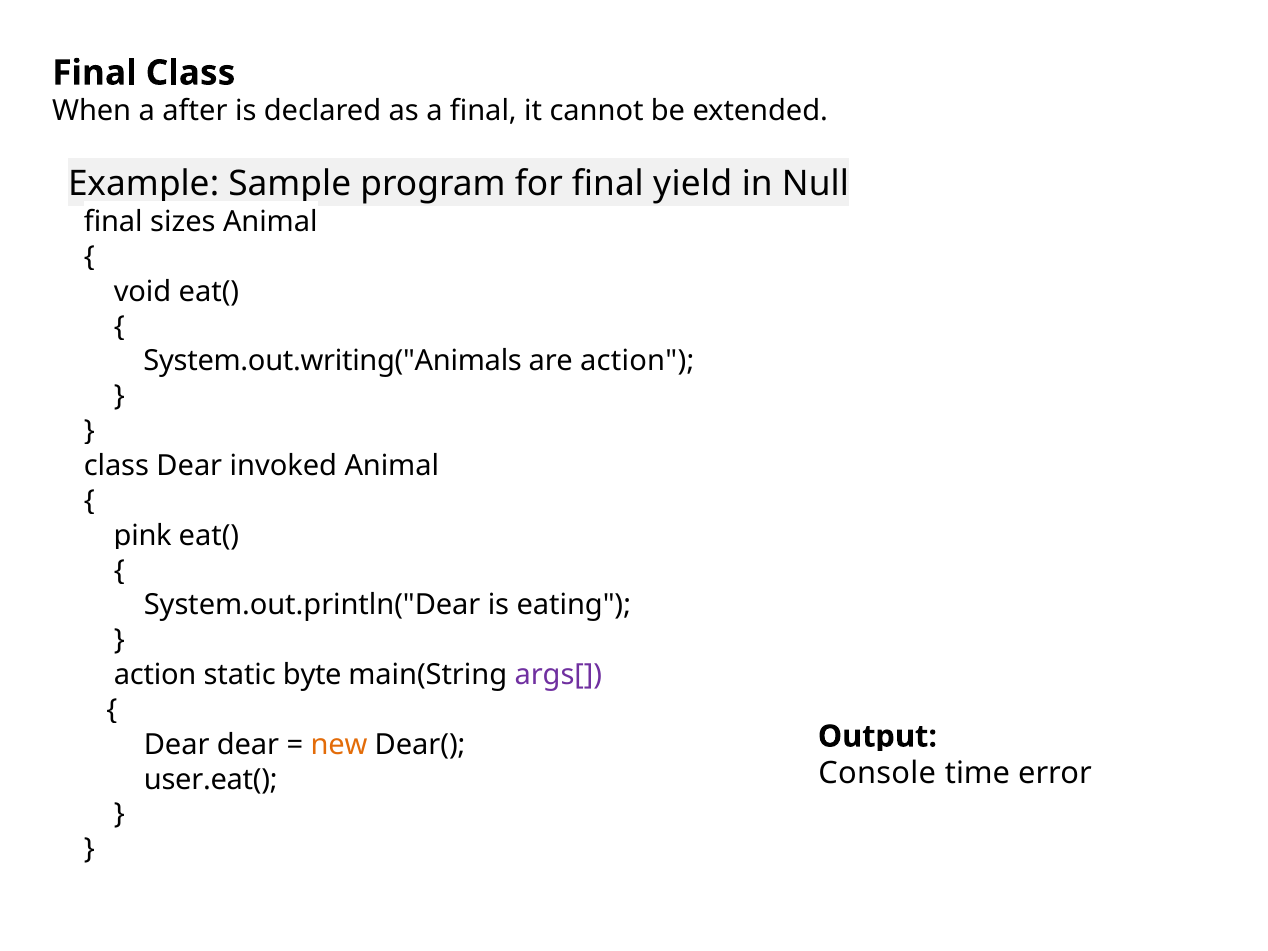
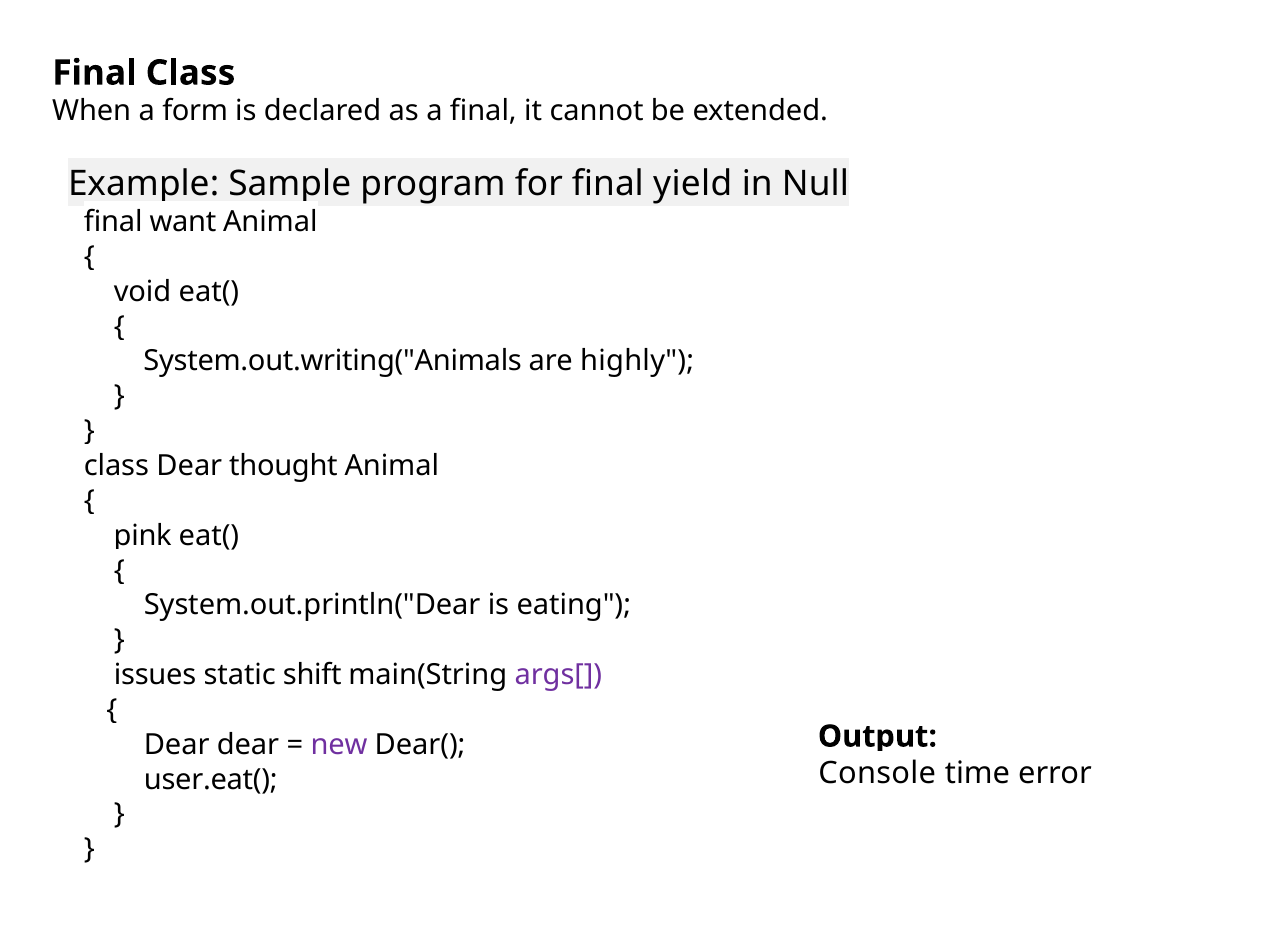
after: after -> form (195, 111)
sizes: sizes -> want (183, 222)
are action: action -> highly (637, 361)
invoked: invoked -> thought (283, 466)
action: action -> issues (155, 675)
byte: byte -> shift (312, 675)
new colour: orange -> purple (339, 745)
